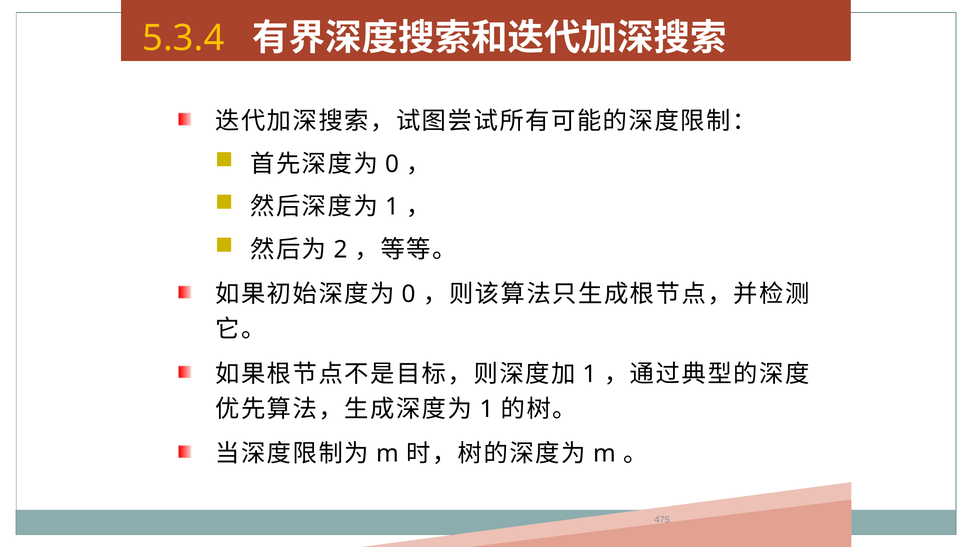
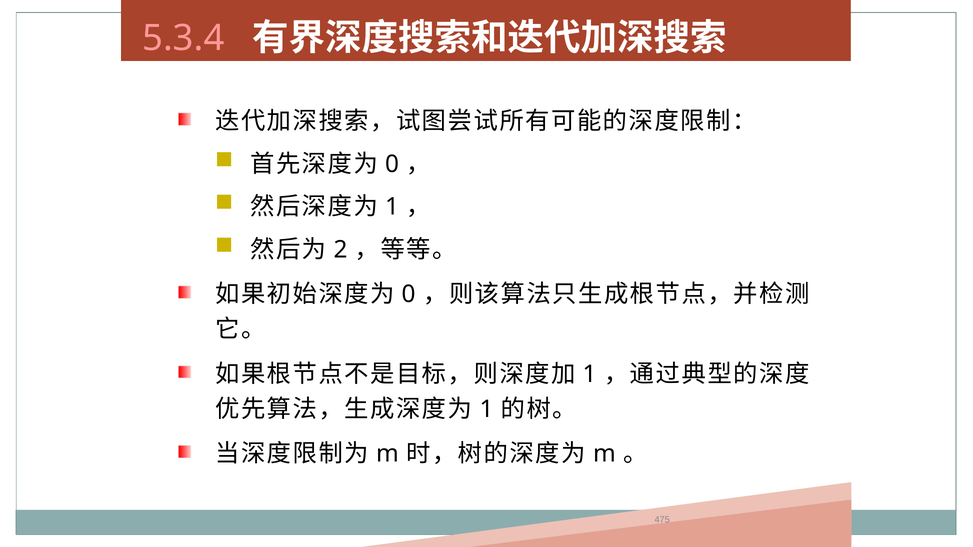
5.3.4 colour: yellow -> pink (183, 38)
